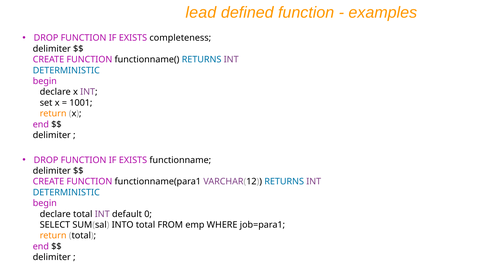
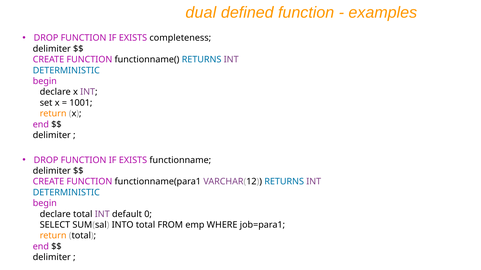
lead: lead -> dual (201, 13)
